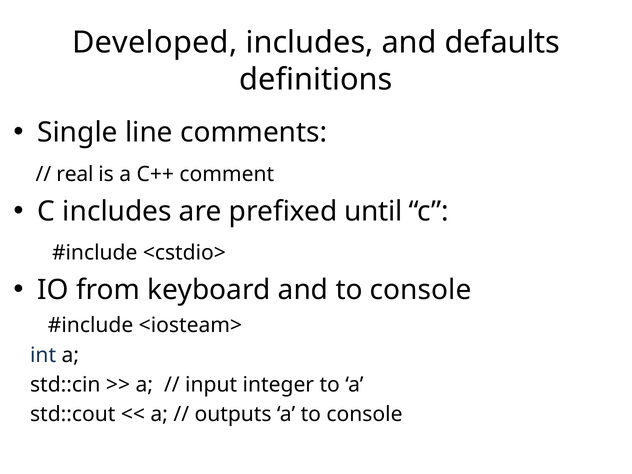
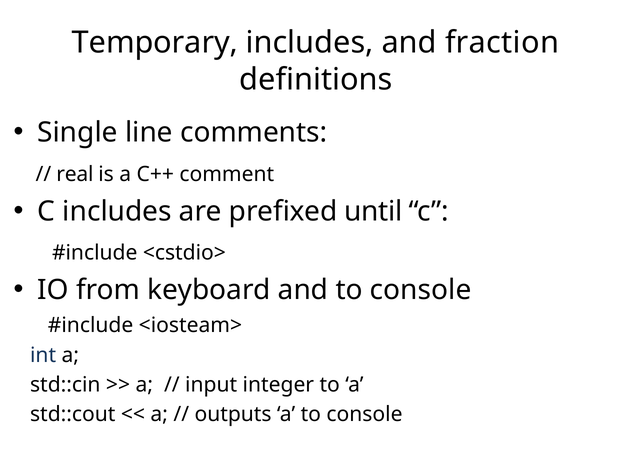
Developed: Developed -> Temporary (155, 43)
defaults: defaults -> fraction (502, 43)
